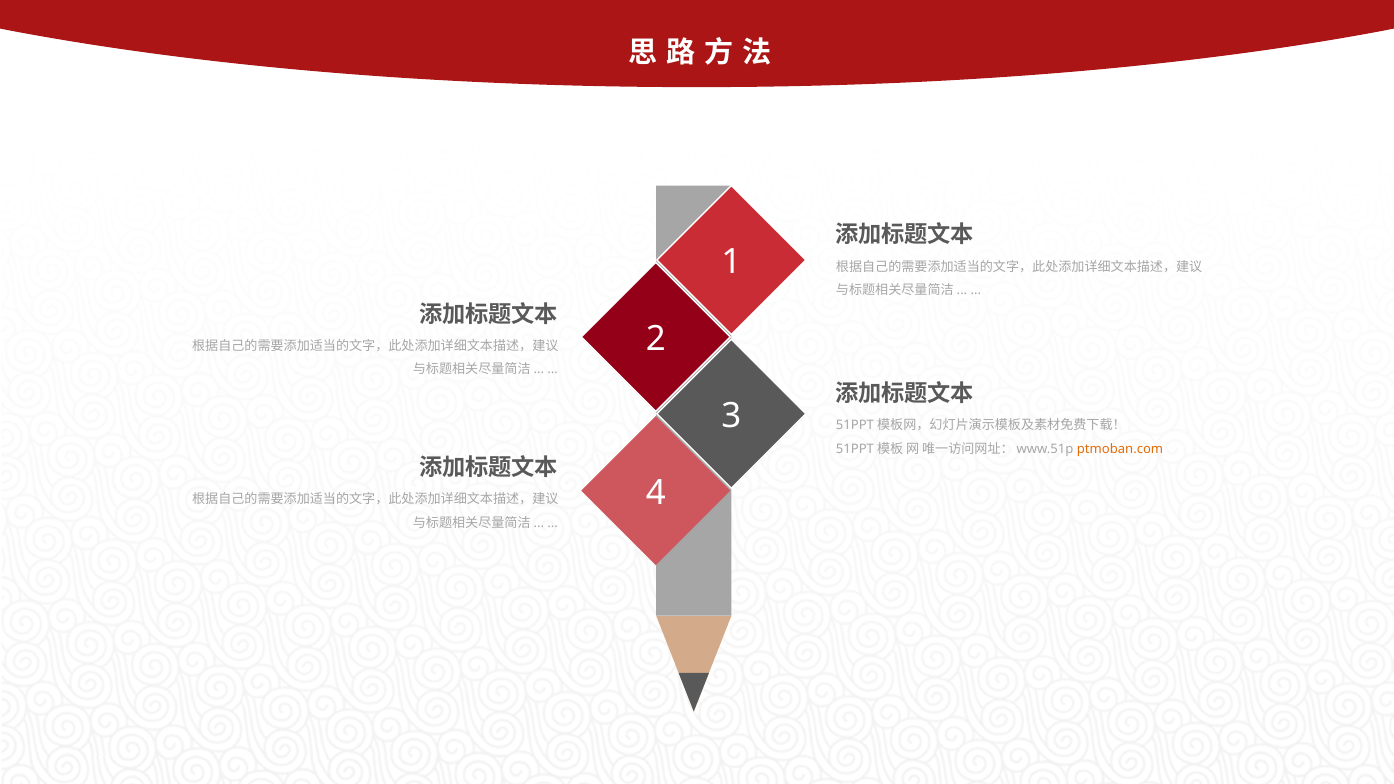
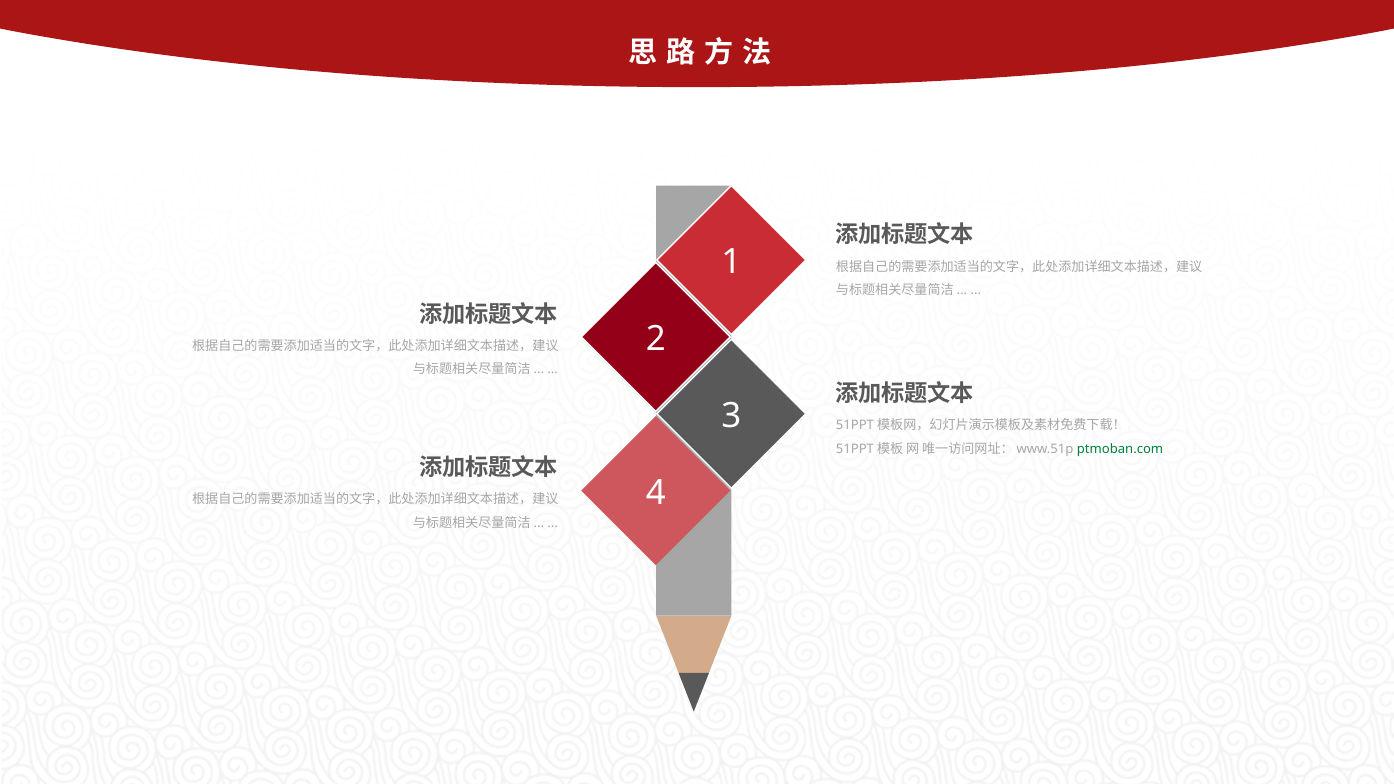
ptmoban.com colour: orange -> green (1120, 449)
